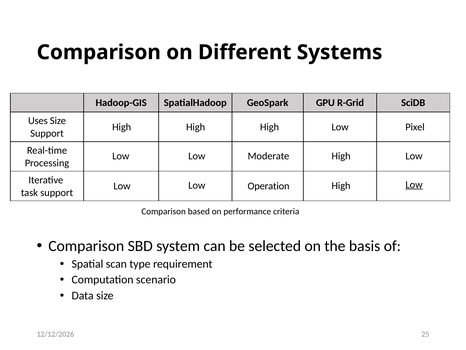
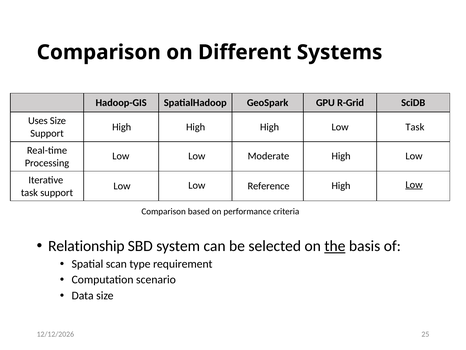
High Pixel: Pixel -> Task (415, 127)
Operation: Operation -> Reference (269, 186)
Comparison: Comparison -> Relationship (86, 246)
the underline: none -> present (335, 246)
